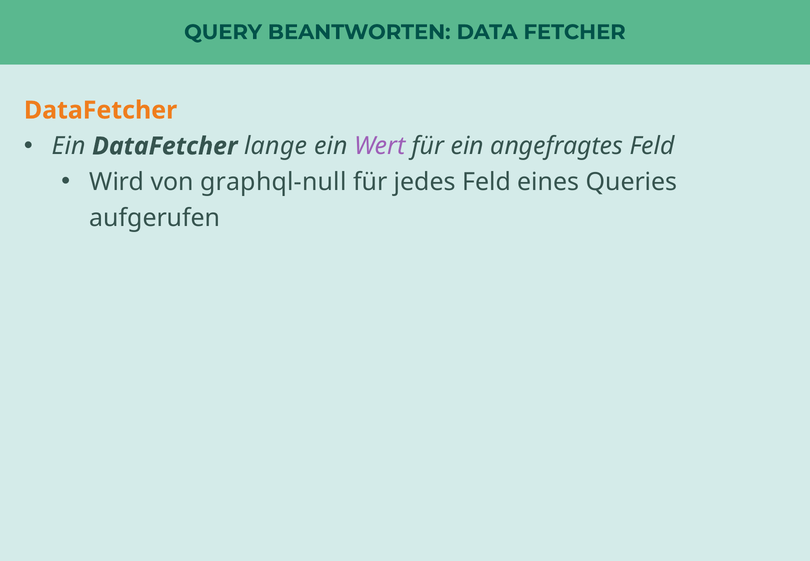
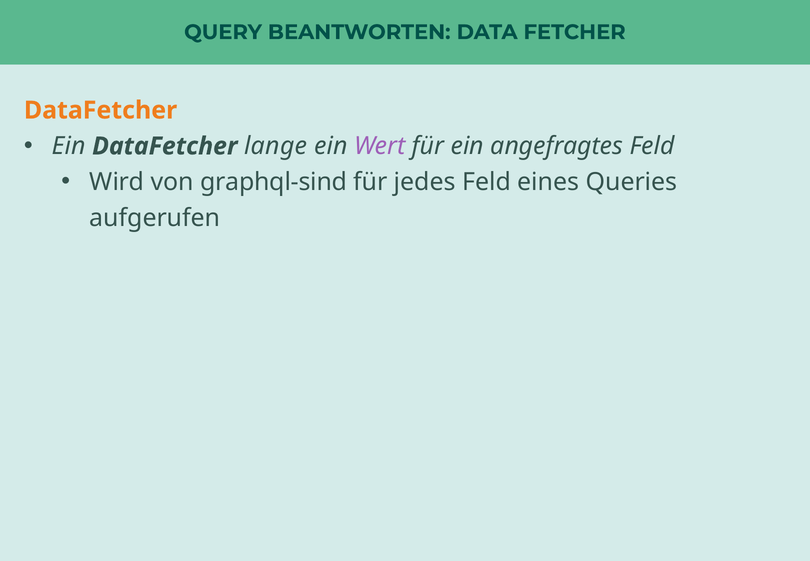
graphql-null: graphql-null -> graphql-sind (274, 182)
